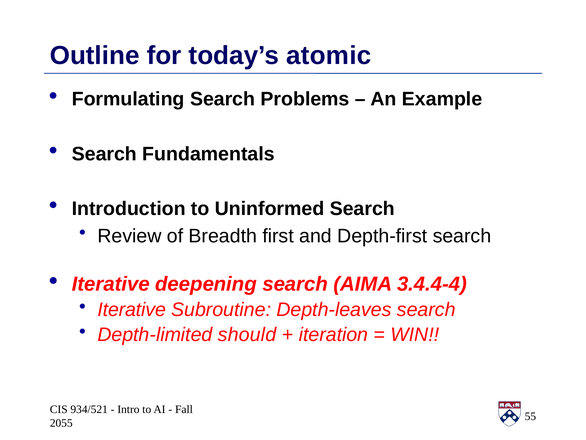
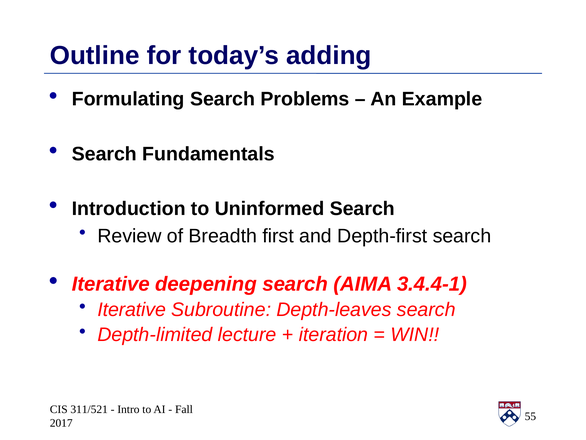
atomic: atomic -> adding (329, 56)
3.4.4-4: 3.4.4-4 -> 3.4.4-1 (432, 284)
should: should -> lecture (247, 334)
934/521: 934/521 -> 311/521 (89, 409)
2055: 2055 -> 2017 (61, 423)
